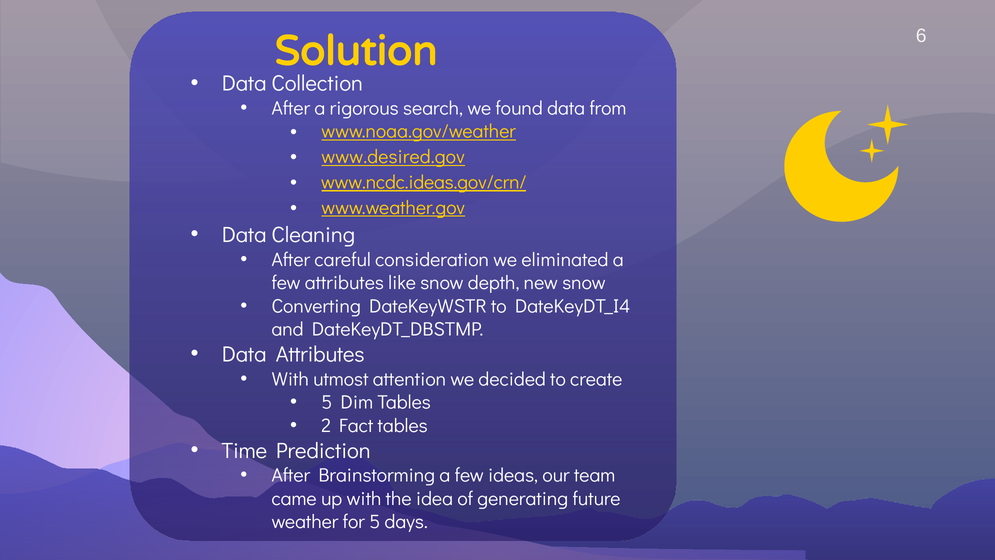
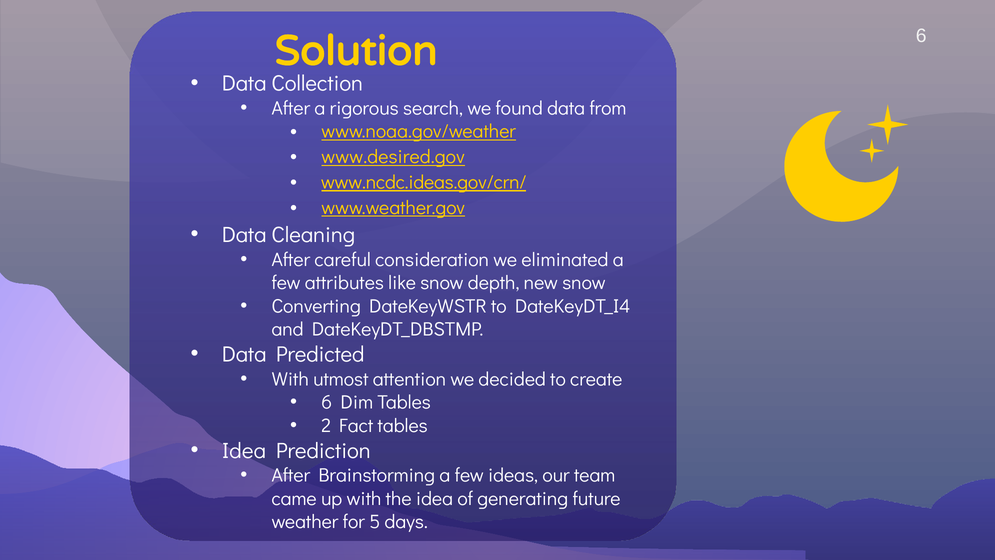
Data Attributes: Attributes -> Predicted (320, 354)
5: 5 -> 6 (327, 402)
Time: Time -> Idea (244, 450)
